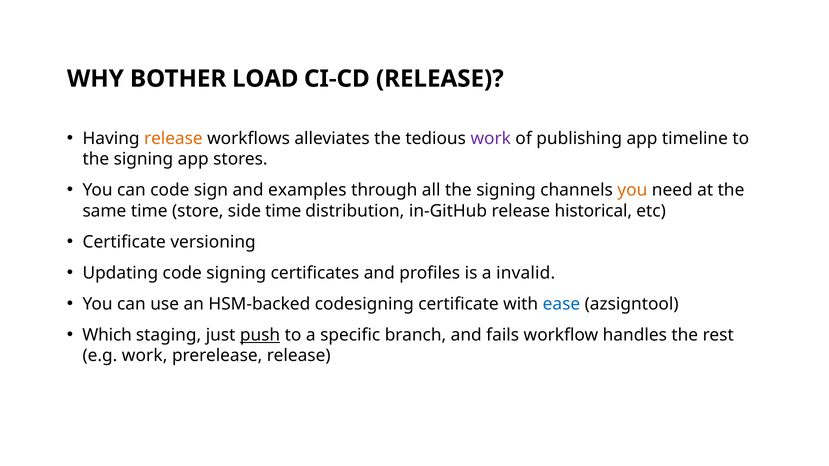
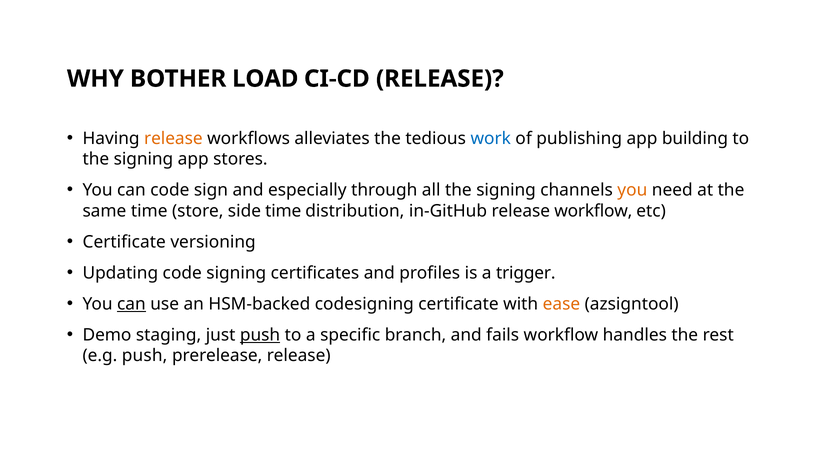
work colour: purple -> blue (491, 138)
timeline: timeline -> building (695, 138)
examples: examples -> especially (307, 190)
release historical: historical -> workflow (593, 211)
invalid: invalid -> trigger (526, 273)
can underline: none -> present (131, 304)
ease colour: blue -> orange (561, 304)
Which: Which -> Demo (107, 335)
e.g work: work -> push (145, 356)
